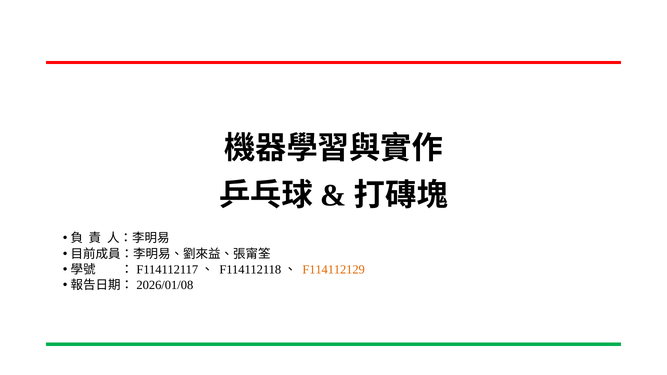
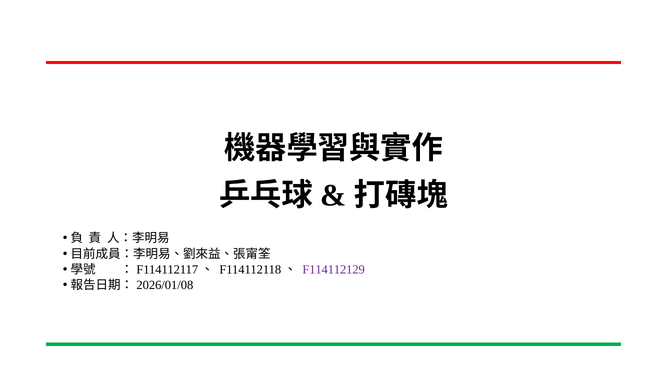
F114112129 colour: orange -> purple (334, 270)
